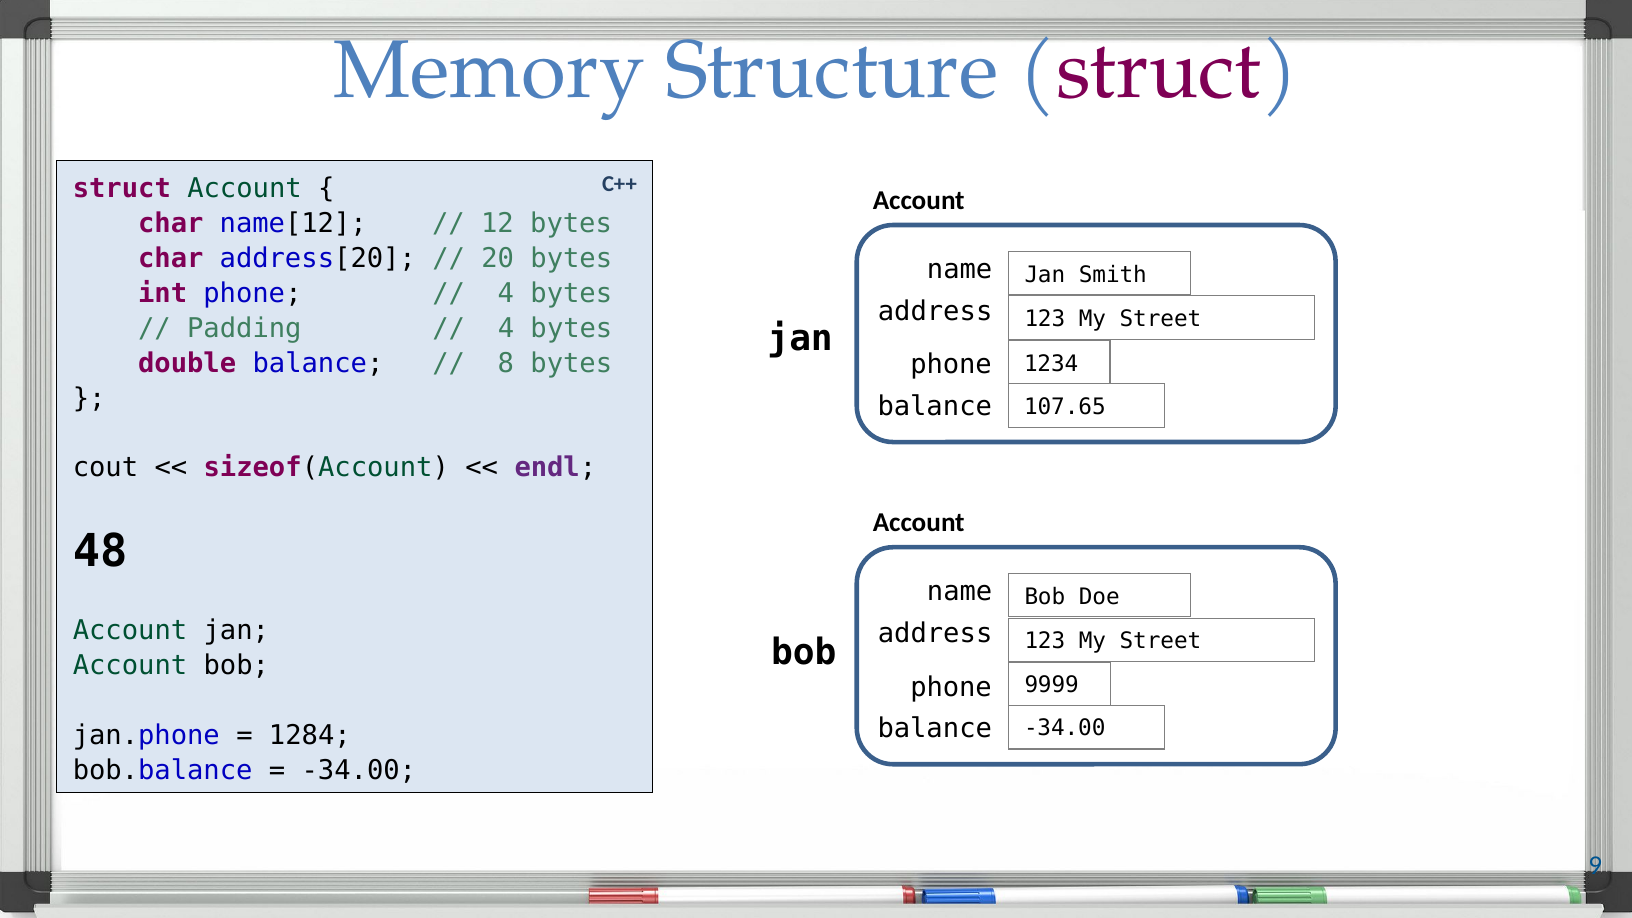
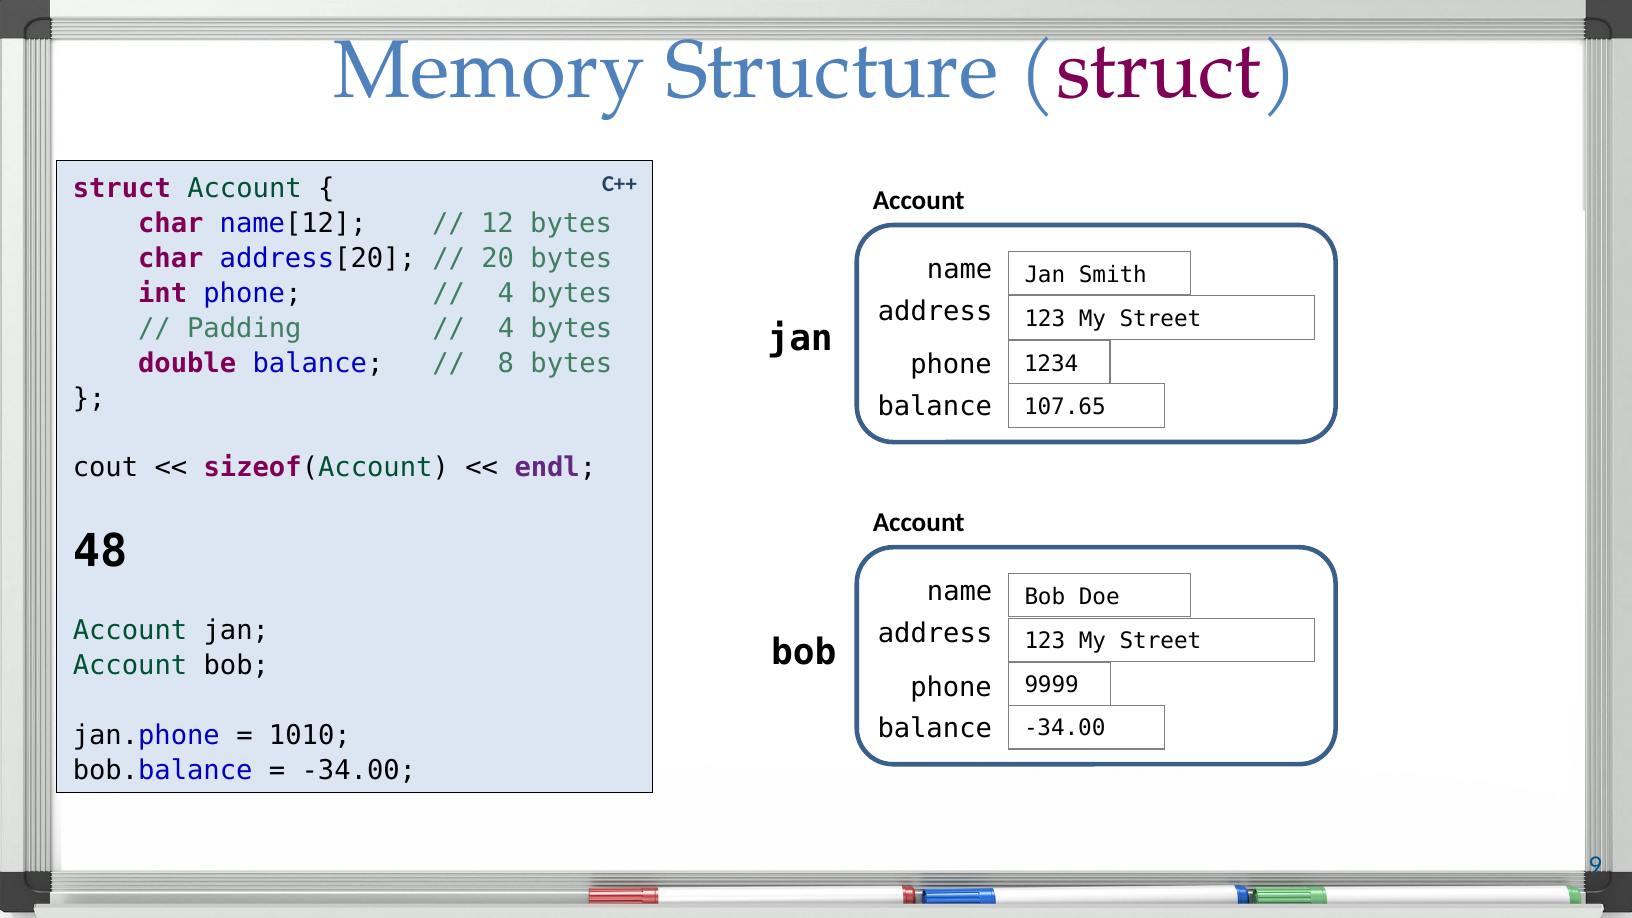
1284: 1284 -> 1010 (310, 736)
